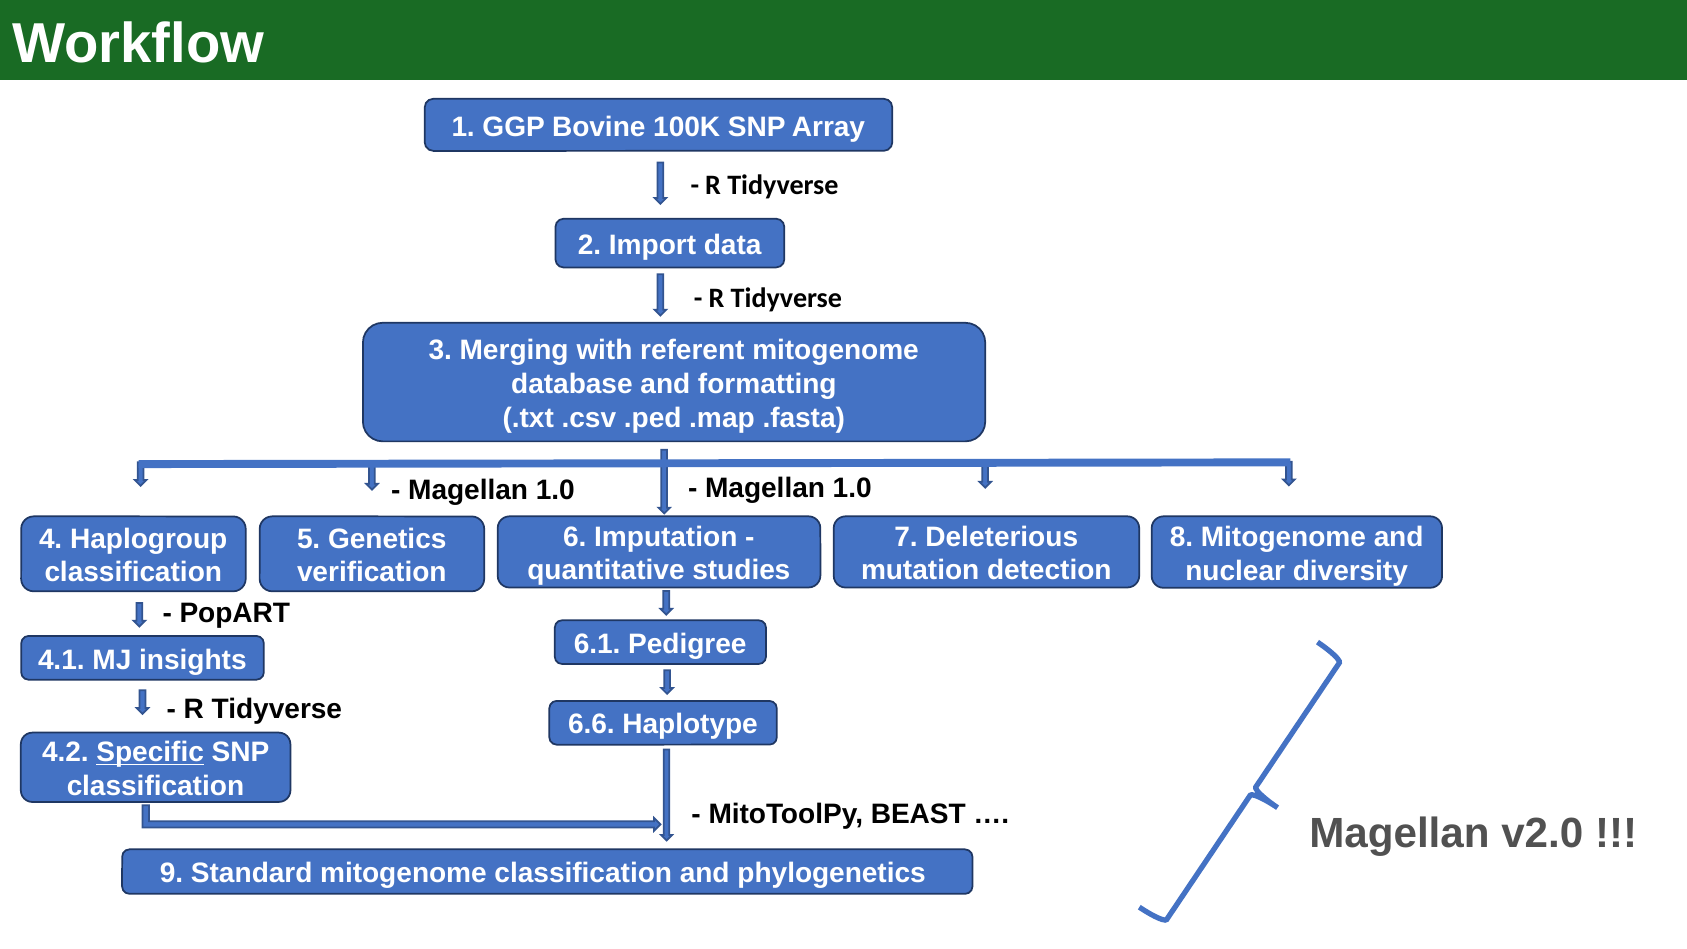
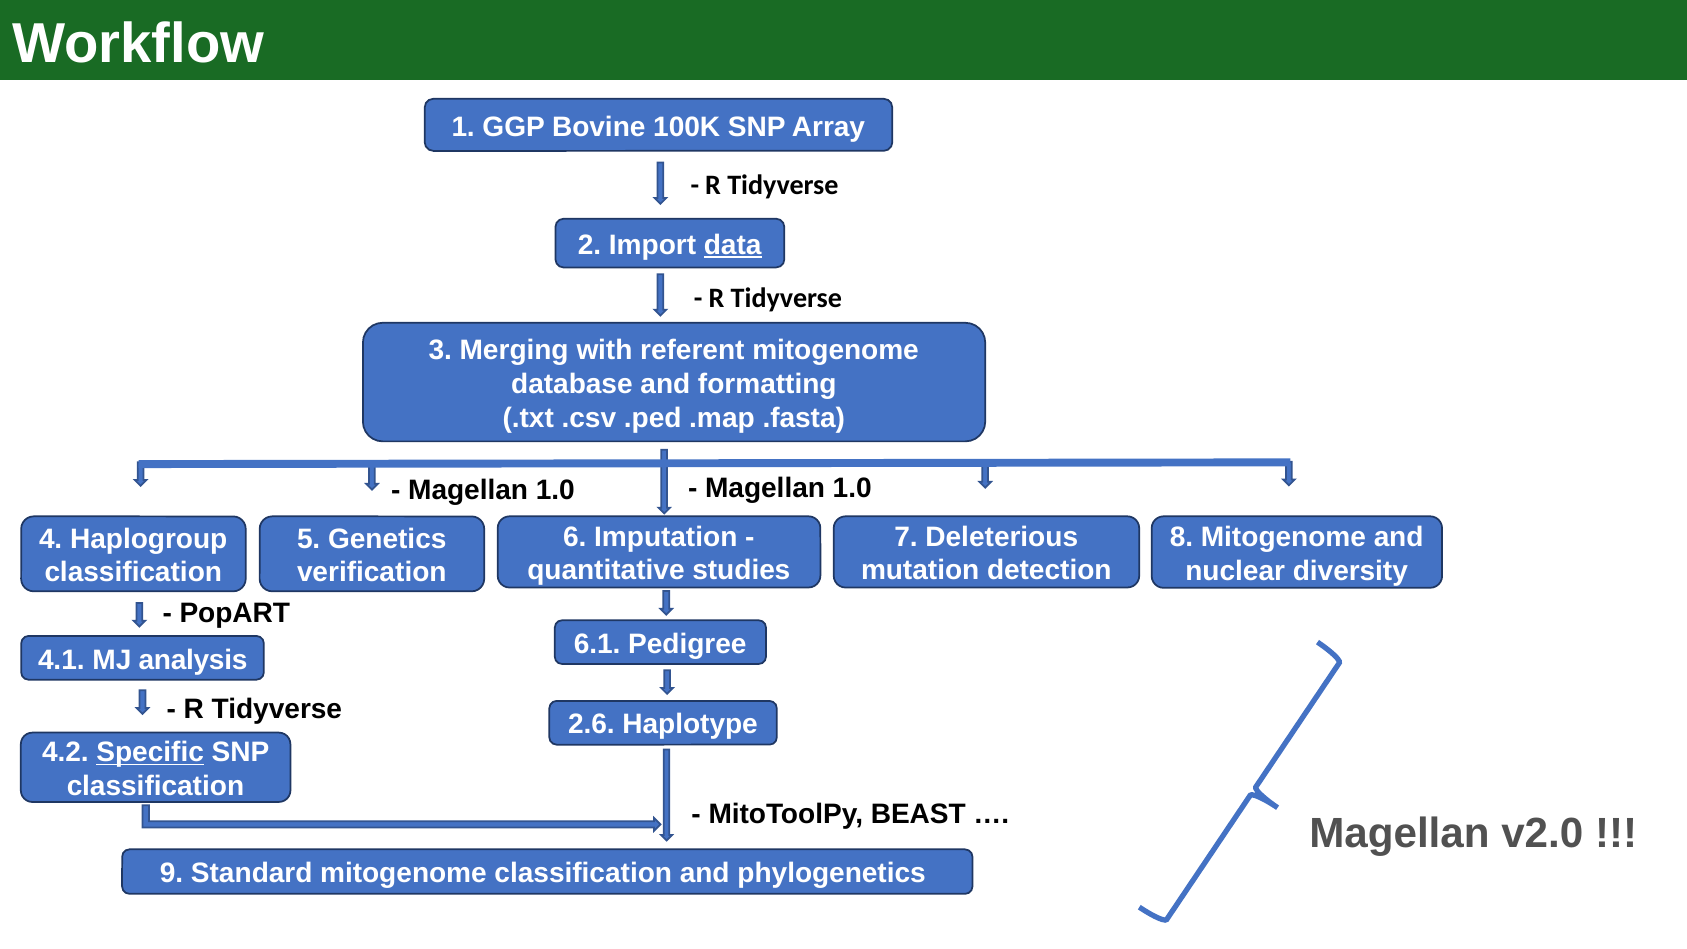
data underline: none -> present (733, 245)
insights: insights -> analysis (193, 660)
6.6: 6.6 -> 2.6 (591, 725)
